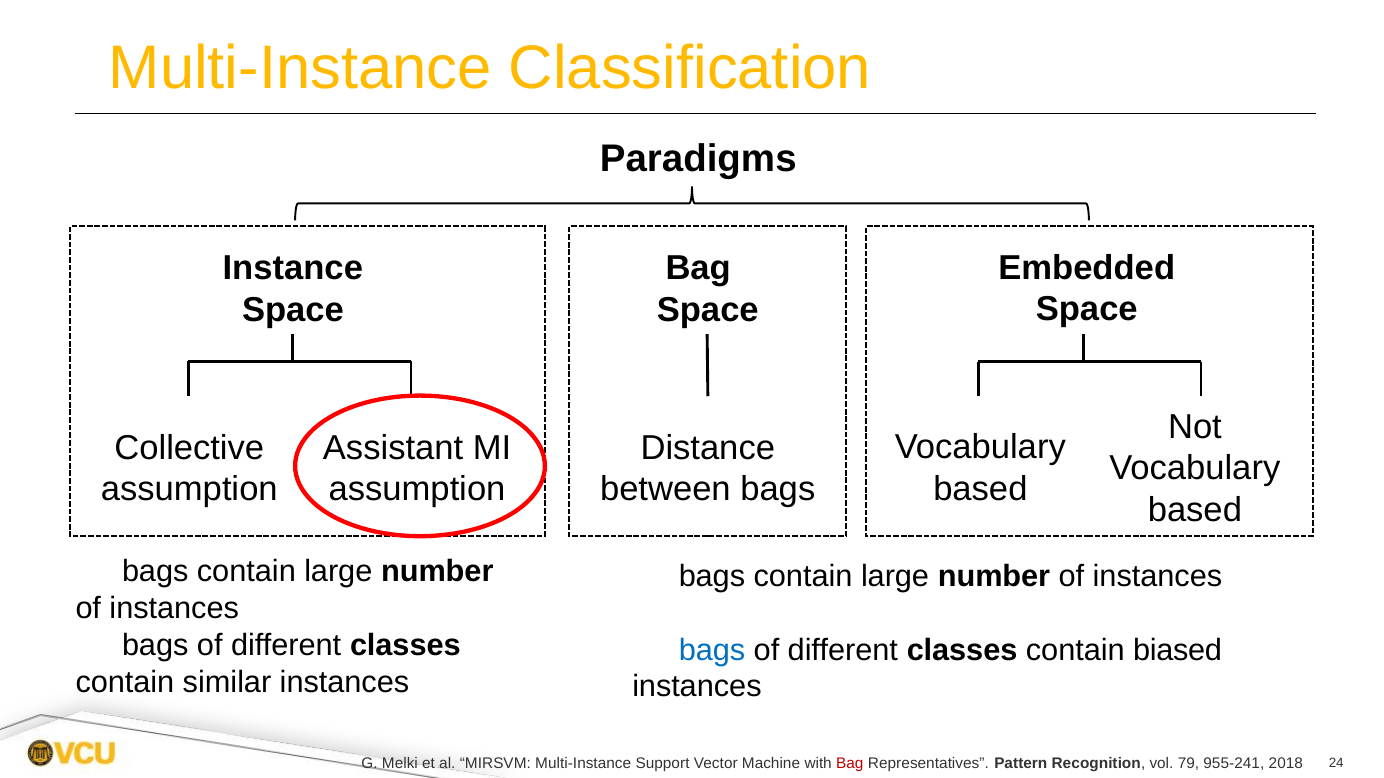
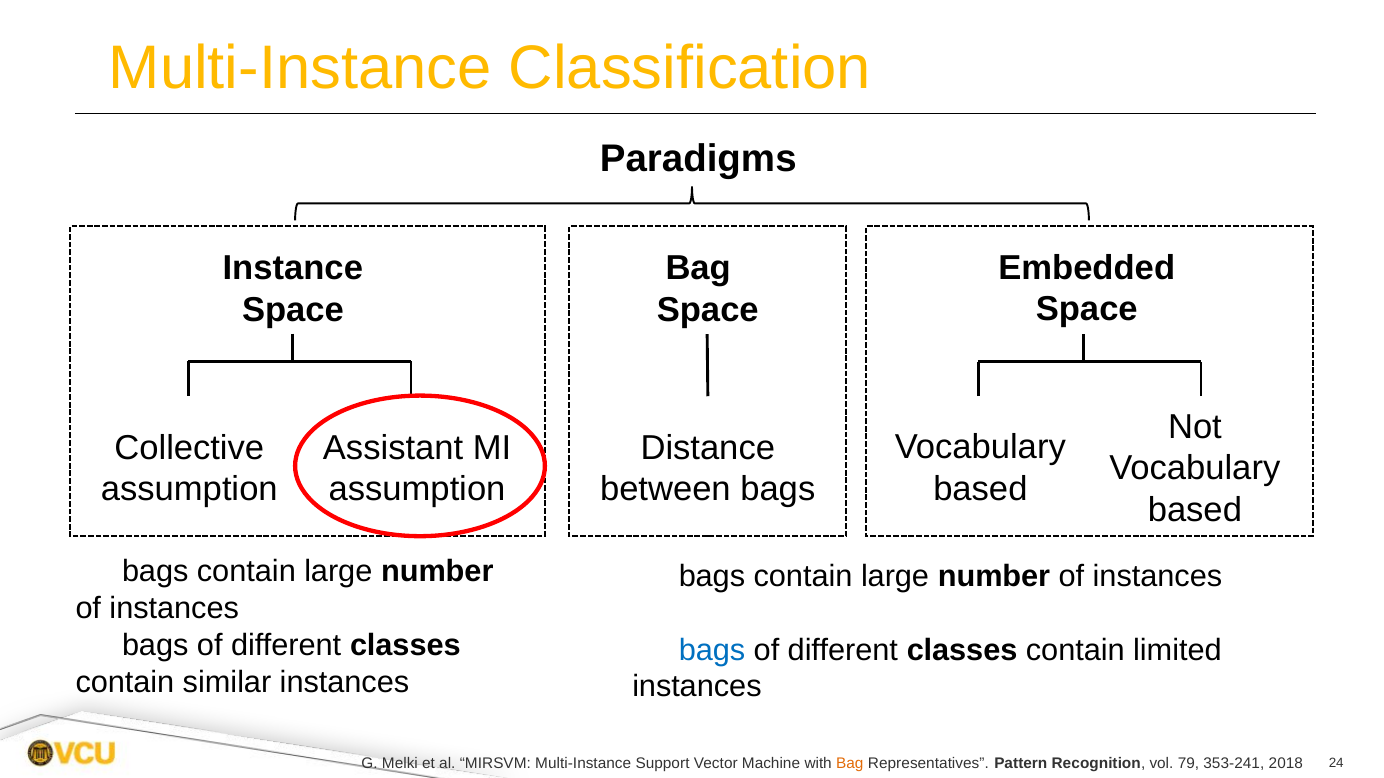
biased: biased -> limited (1177, 650)
Bag colour: red -> orange (850, 764)
955-241: 955-241 -> 353-241 (1234, 764)
